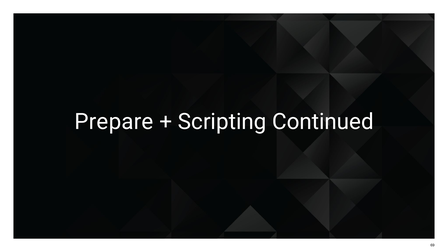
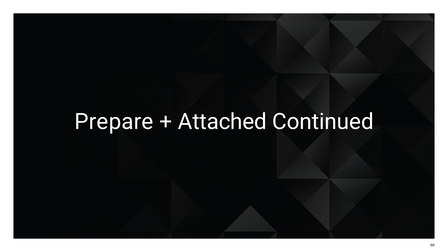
Scripting: Scripting -> Attached (222, 122)
